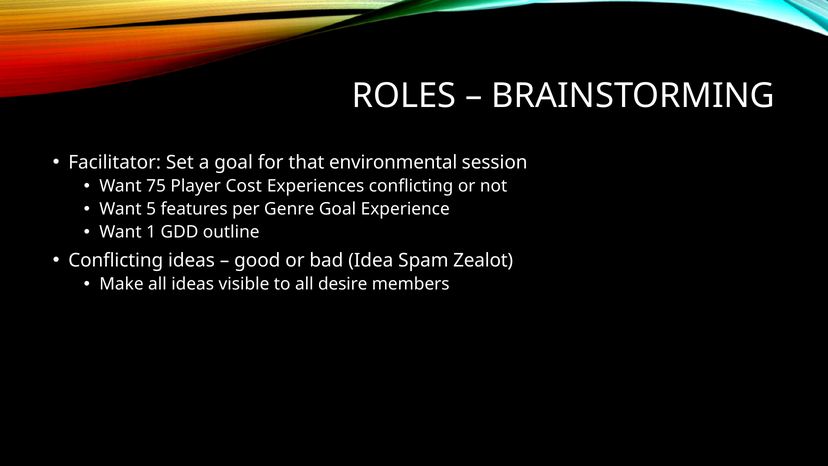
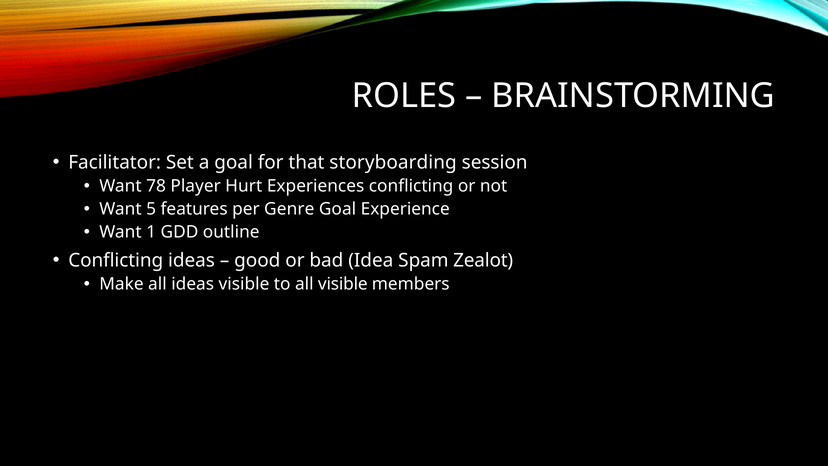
environmental: environmental -> storyboarding (393, 162)
75: 75 -> 78 (156, 186)
Cost: Cost -> Hurt (244, 186)
all desire: desire -> visible (343, 284)
